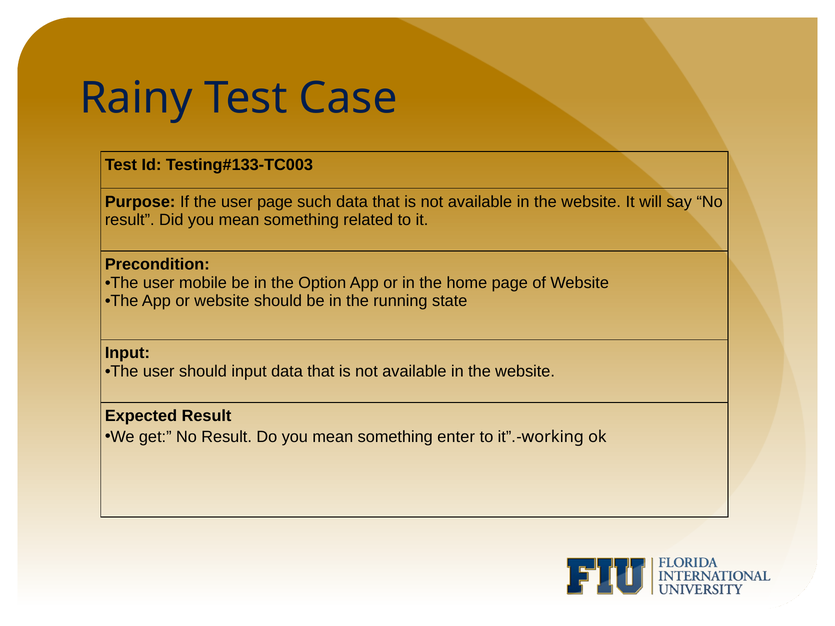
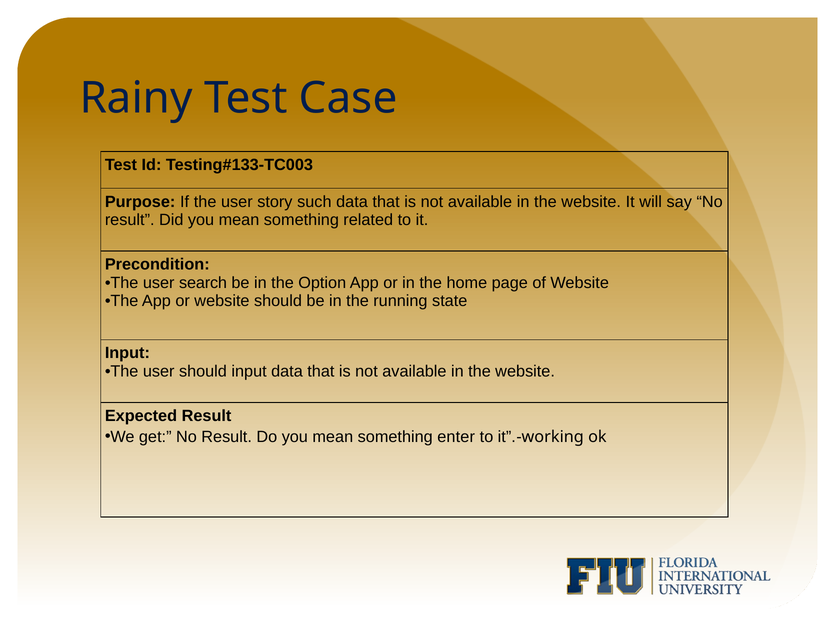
user page: page -> story (275, 202)
mobile: mobile -> search (203, 283)
